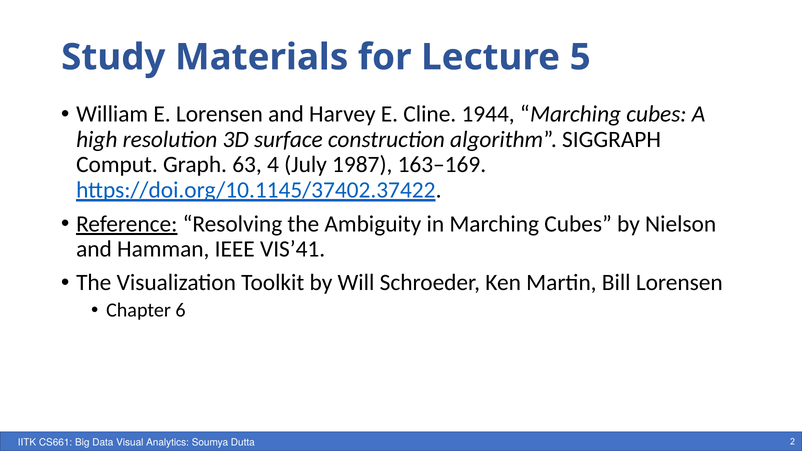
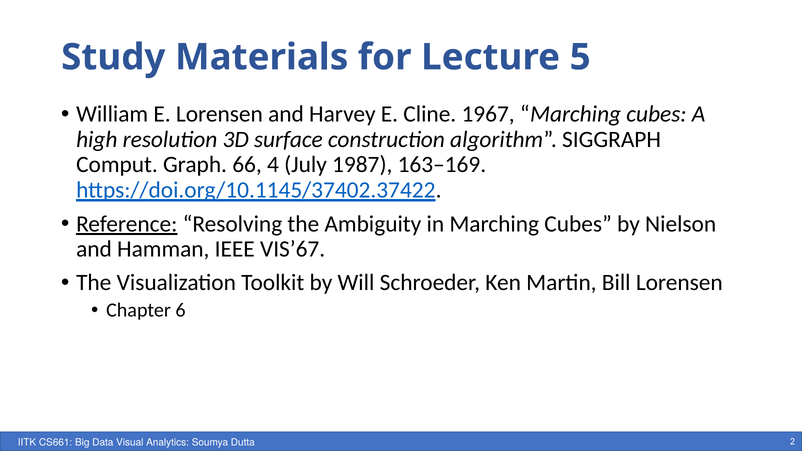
1944: 1944 -> 1967 (488, 114)
63: 63 -> 66 (247, 165)
VIS’41: VIS’41 -> VIS’67 (293, 249)
